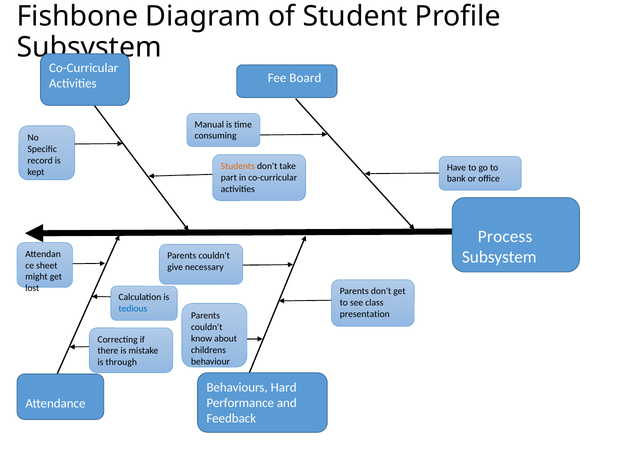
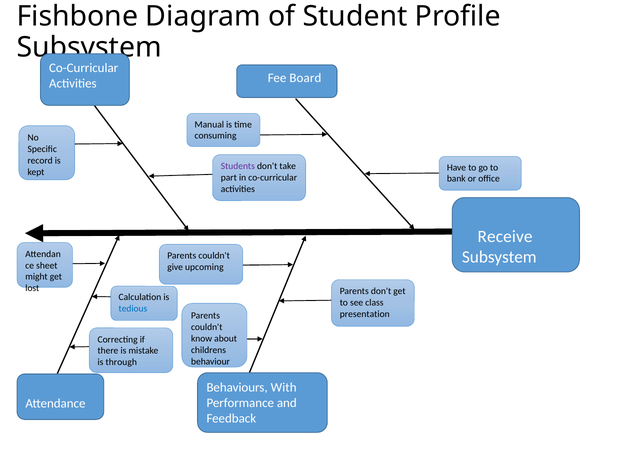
Students colour: orange -> purple (238, 166)
Process: Process -> Receive (505, 236)
necessary: necessary -> upcoming (204, 267)
Hard: Hard -> With (284, 387)
